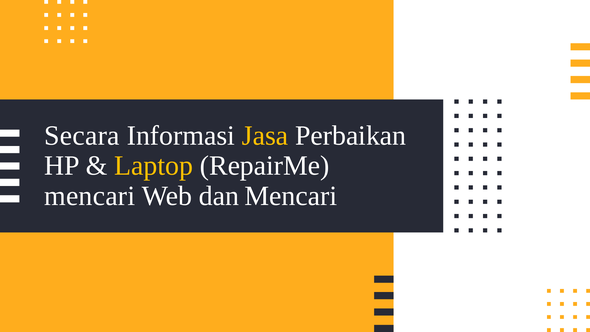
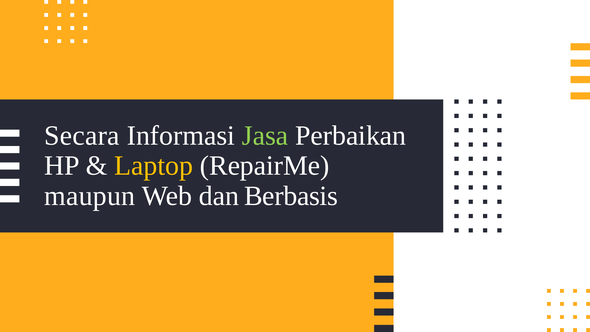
Jasa colour: yellow -> light green (265, 136)
mencari: mencari -> maupun (90, 196)
dan Mencari: Mencari -> Berbasis (291, 196)
